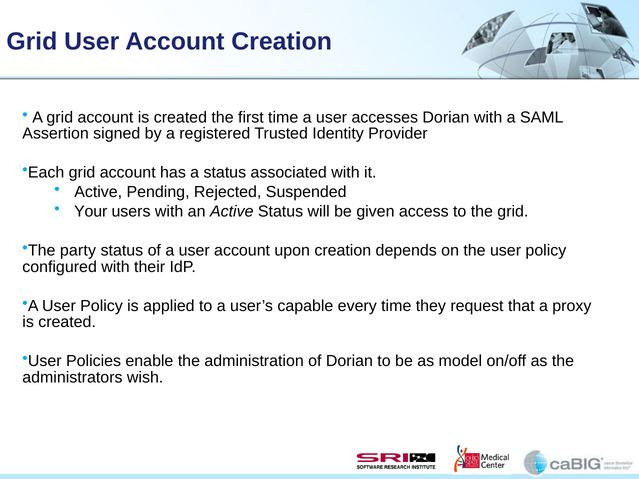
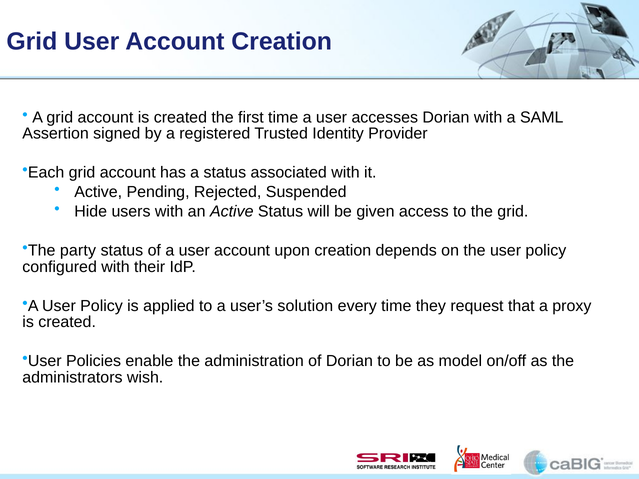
Your: Your -> Hide (91, 212)
capable: capable -> solution (305, 306)
